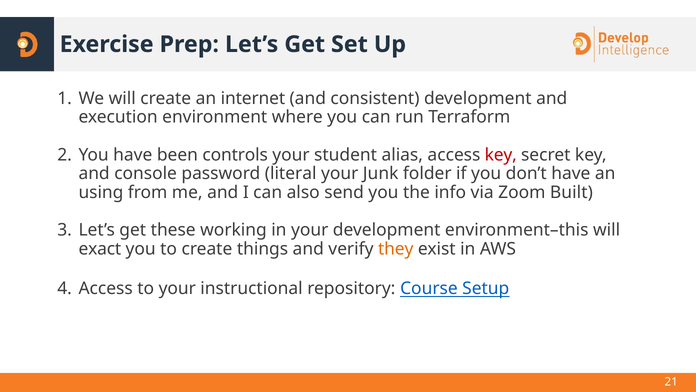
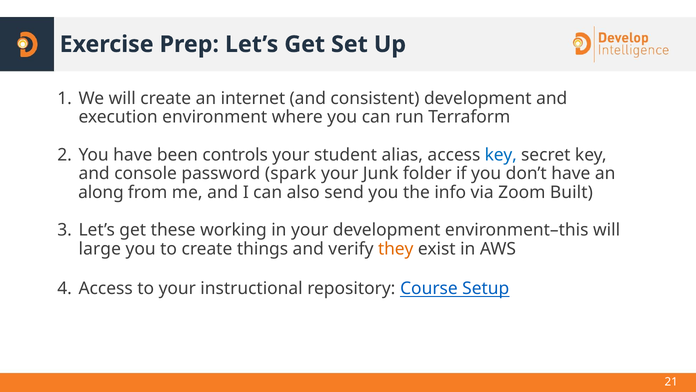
key colour: red -> blue (501, 155)
literal: literal -> spark (291, 173)
using: using -> along (101, 192)
exact: exact -> large (100, 249)
